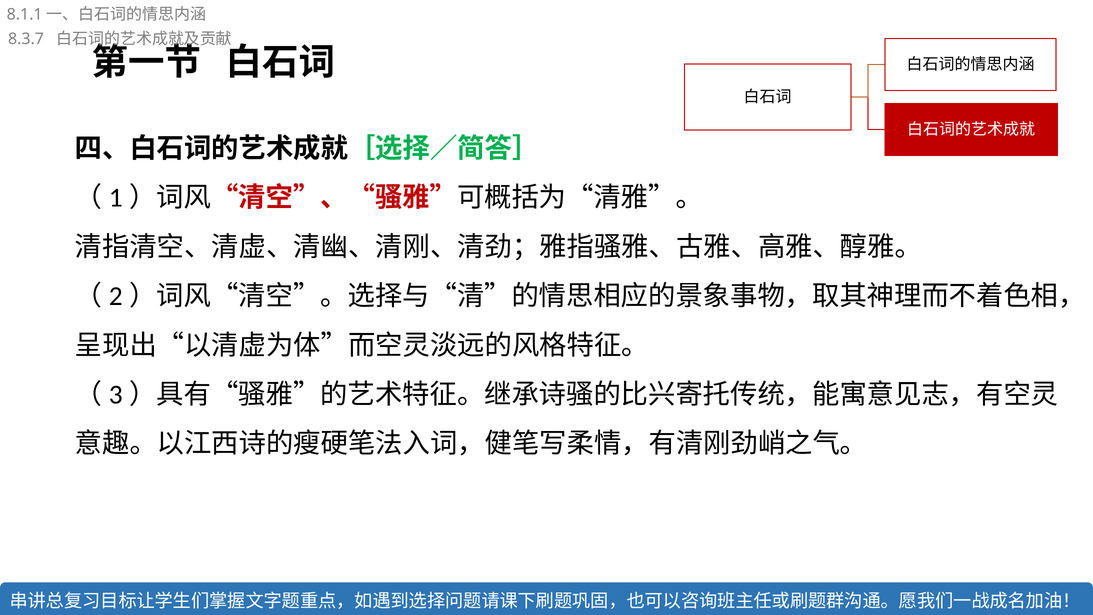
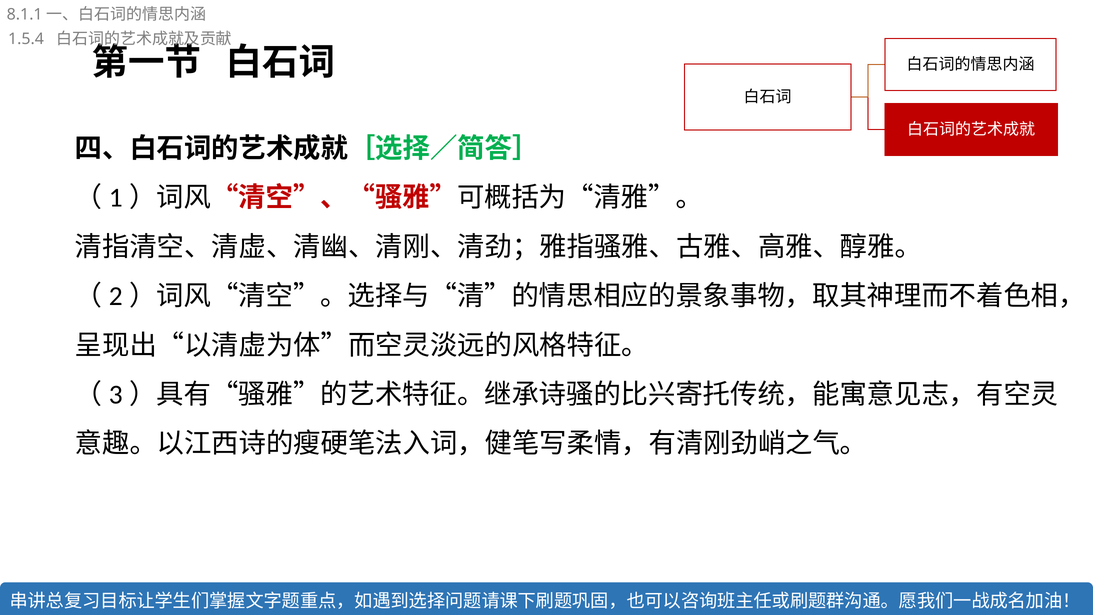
8.3.7: 8.3.7 -> 1.5.4 (26, 39)
